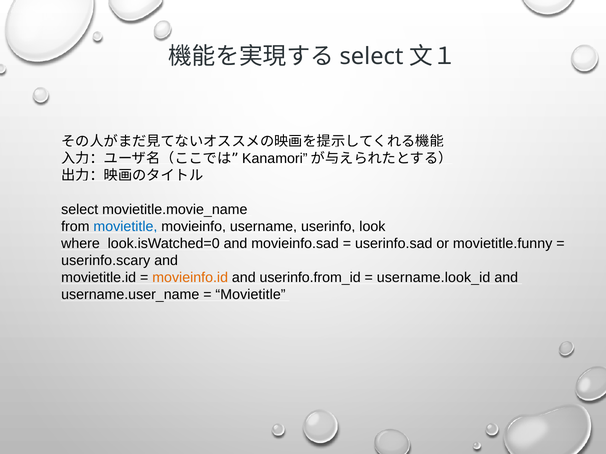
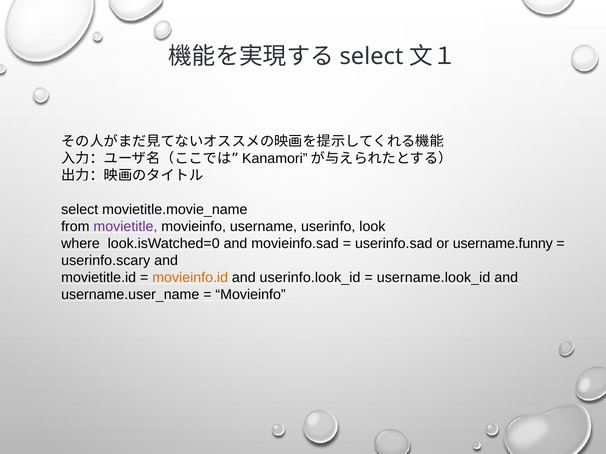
movietitle colour: blue -> purple (125, 227)
movietitle.funny: movietitle.funny -> username.funny (503, 244)
userinfo.from_id: userinfo.from_id -> userinfo.look_id (310, 278)
Movietitle: Movietitle -> Movieinfo (251, 295)
